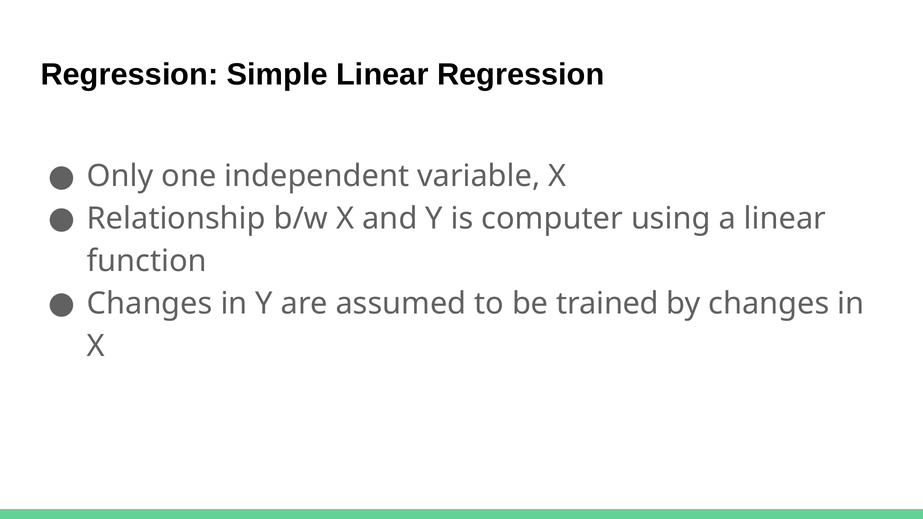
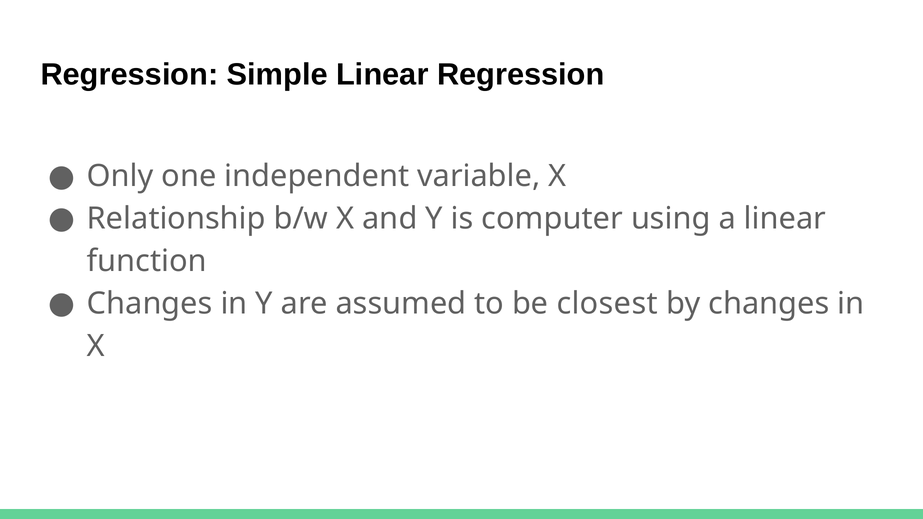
trained: trained -> closest (607, 304)
